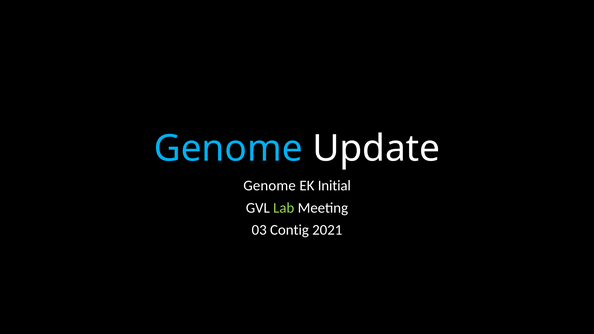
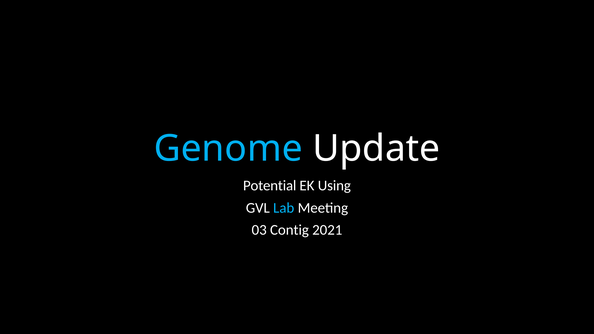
Genome: Genome -> Potential (270, 186)
Initial: Initial -> Using (334, 186)
Lab colour: light green -> light blue (284, 208)
